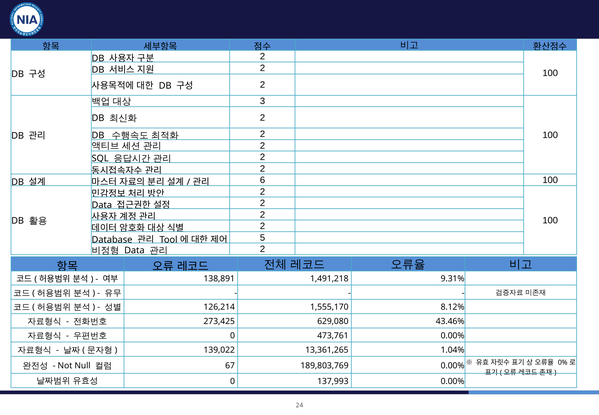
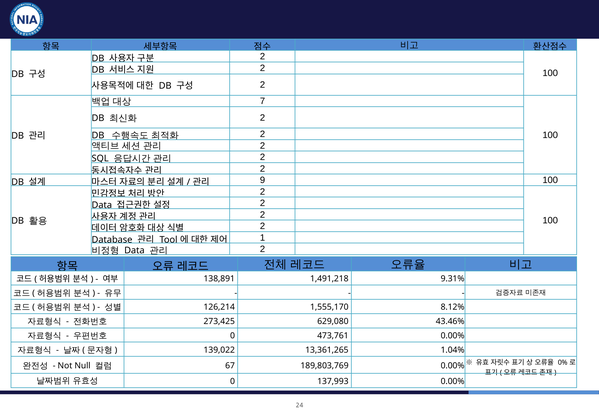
3: 3 -> 7 (262, 101)
6: 6 -> 9 (262, 180)
5: 5 -> 1 (262, 238)
